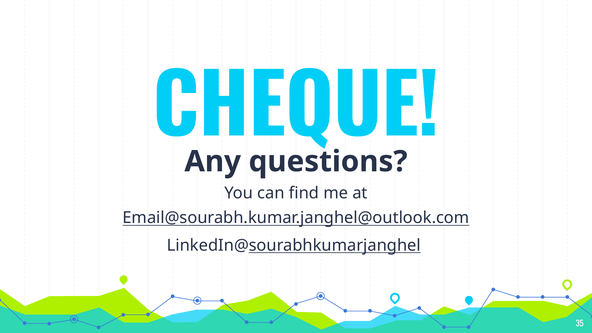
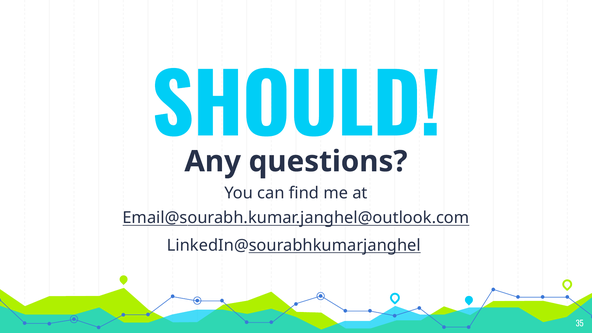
CHEQUE: CHEQUE -> SHOULD (296, 108)
